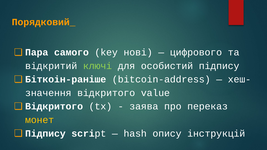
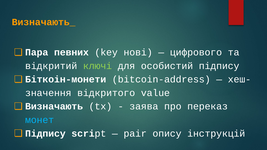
Порядковий_: Порядковий_ -> Визначають_ (44, 22)
самого: самого -> певних (71, 52)
Біткоін-раніше: Біткоін-раніше -> Біткоін-монети (66, 79)
Відкритого: Відкритого -> Визначають (54, 107)
монет colour: yellow -> light blue (40, 120)
hash: hash -> pair (135, 134)
